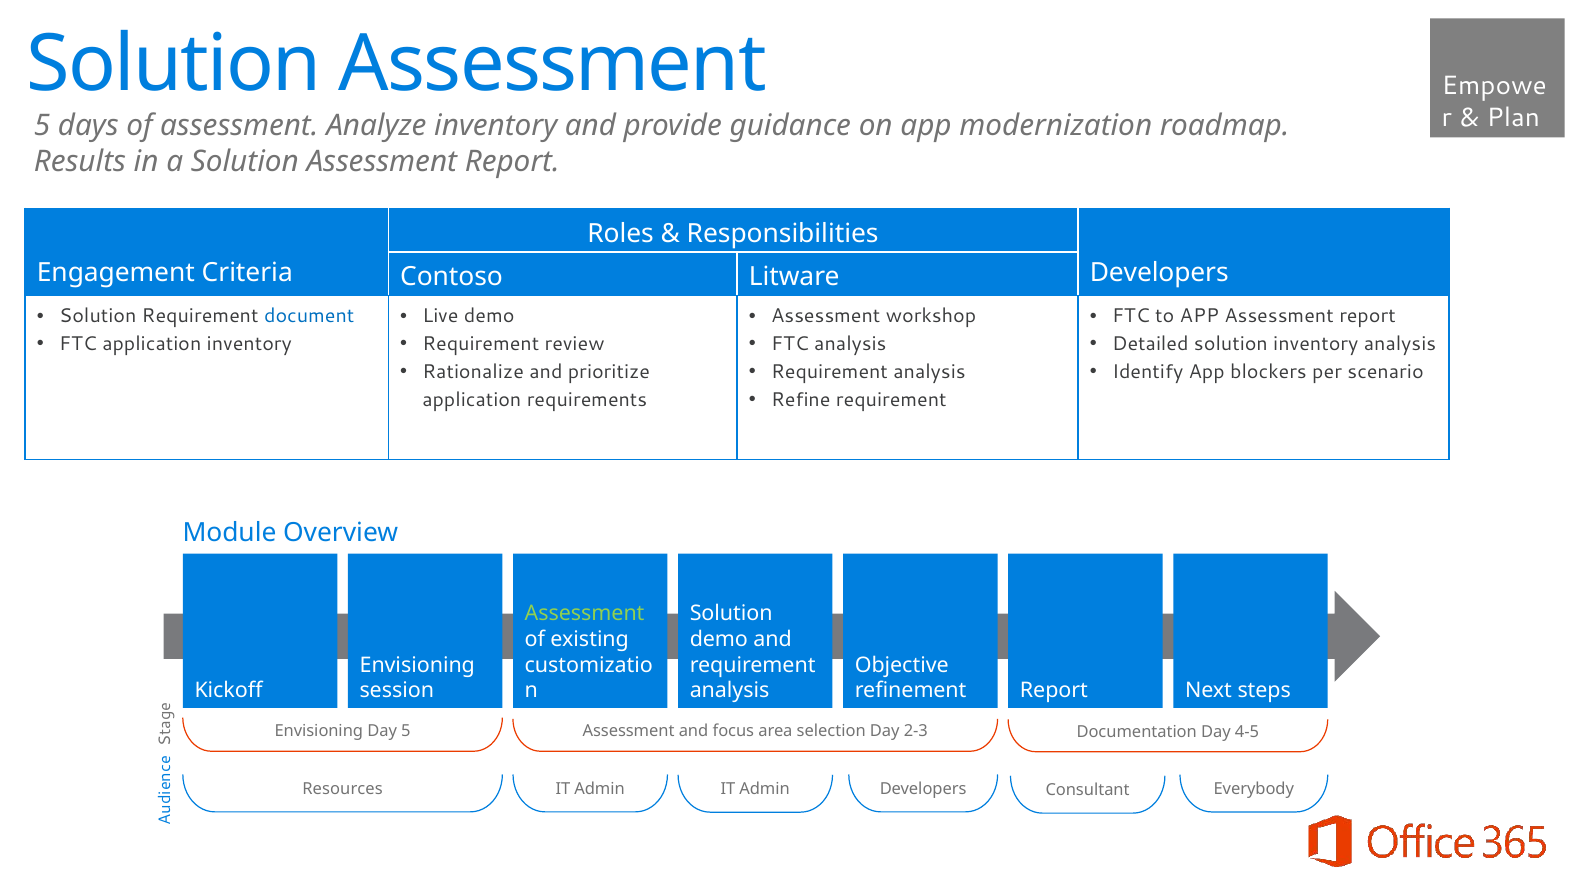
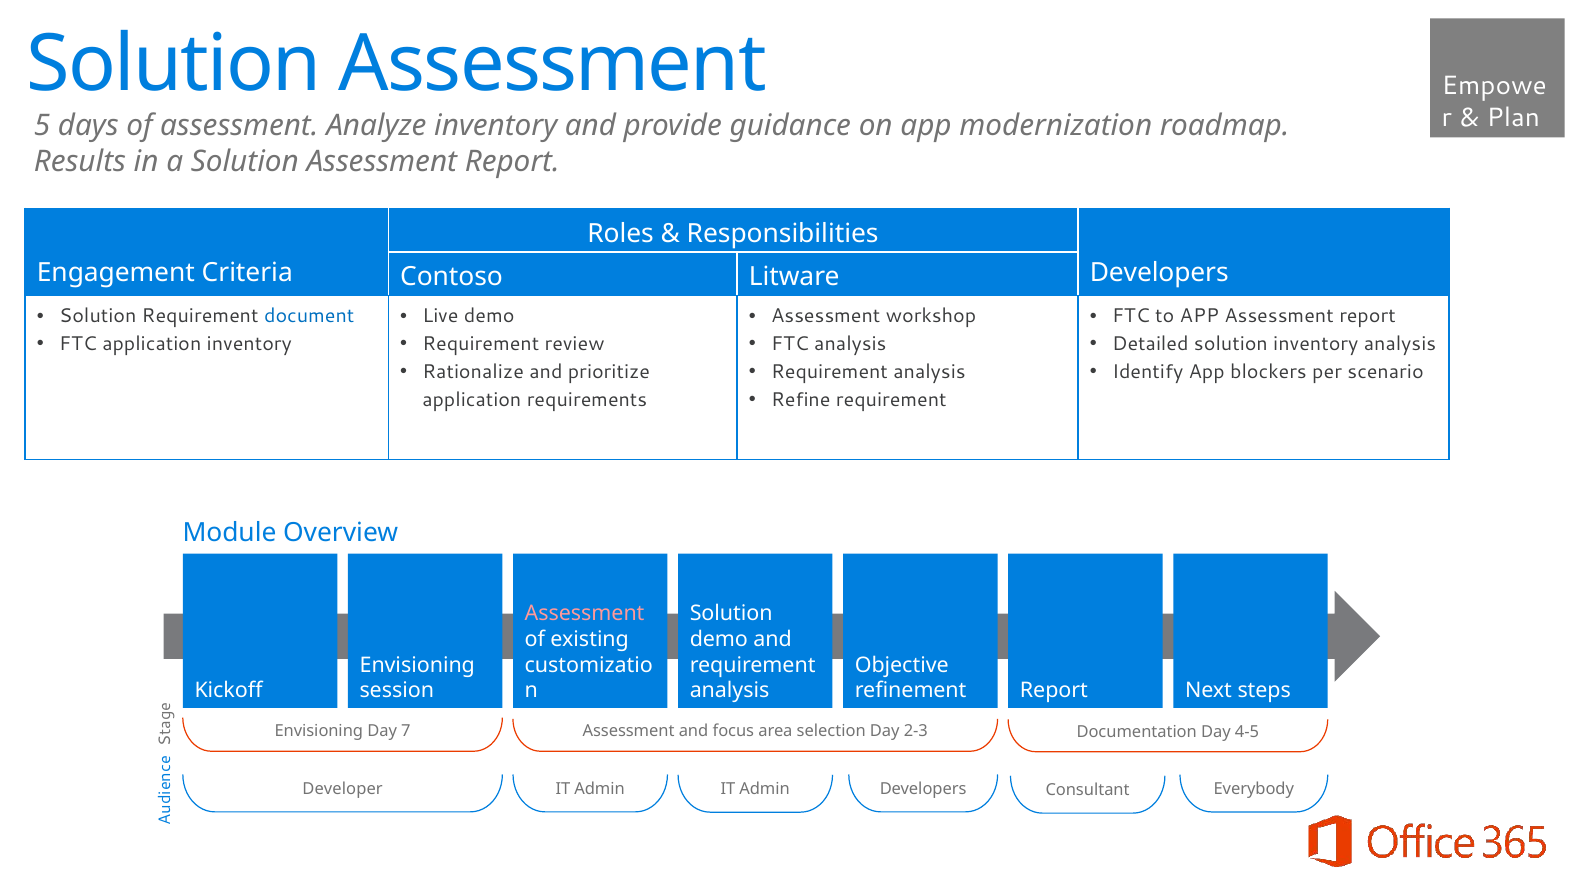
Assessment colour: light green -> pink (585, 614)
Day 5: 5 -> 7 (406, 731)
Resources: Resources -> Developer (343, 789)
